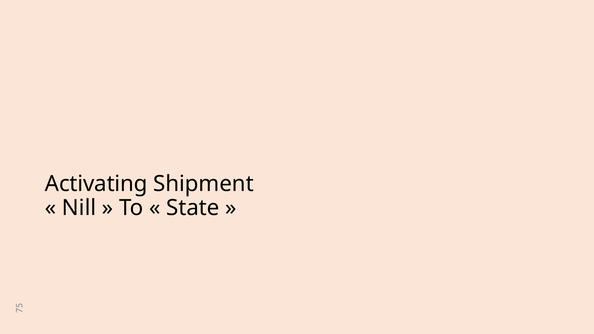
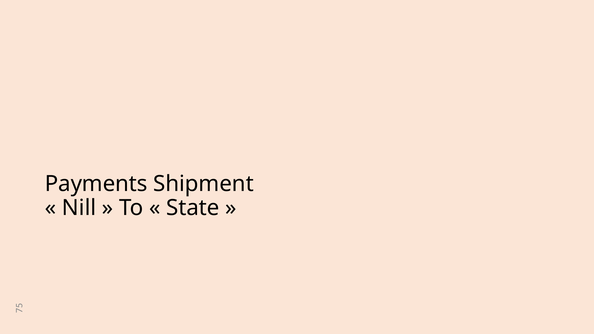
Activating: Activating -> Payments (96, 184)
